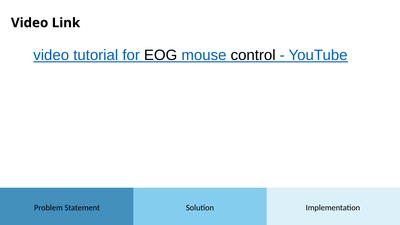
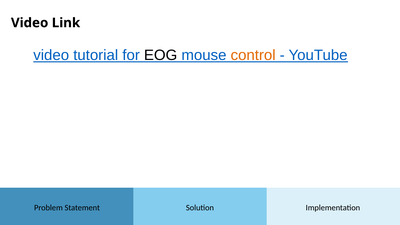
control colour: black -> orange (253, 55)
